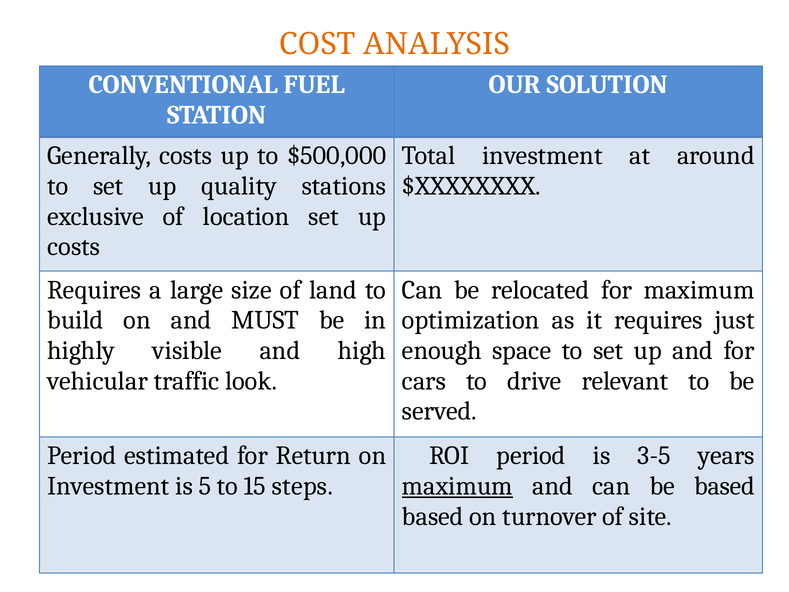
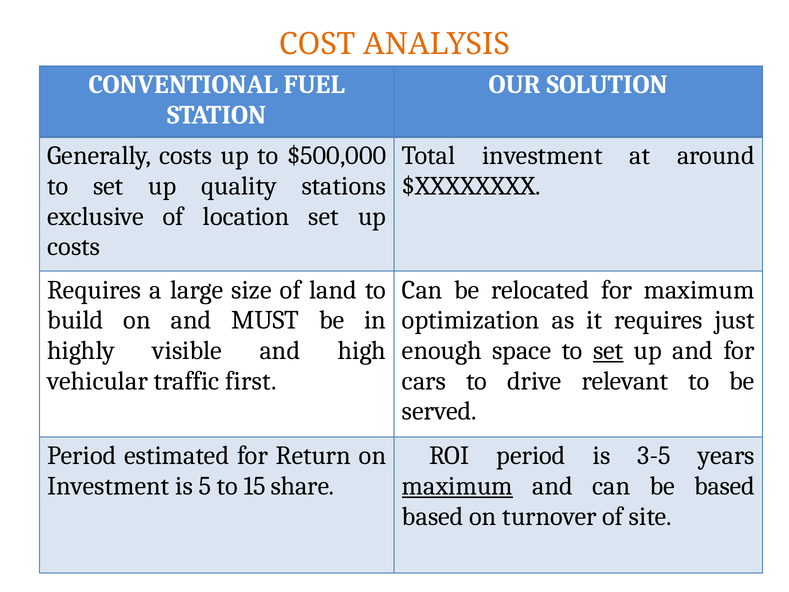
set underline: none -> present (608, 350)
look: look -> first (251, 381)
steps: steps -> share (303, 486)
